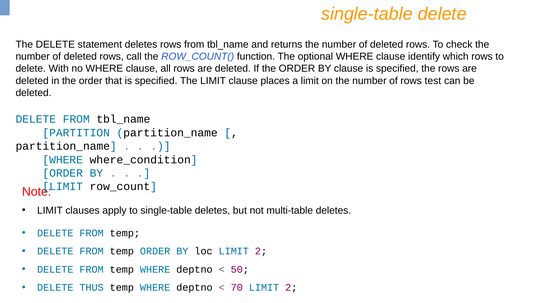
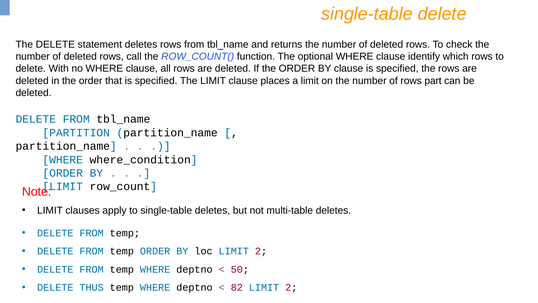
test: test -> part (433, 81)
70: 70 -> 82 (237, 287)
